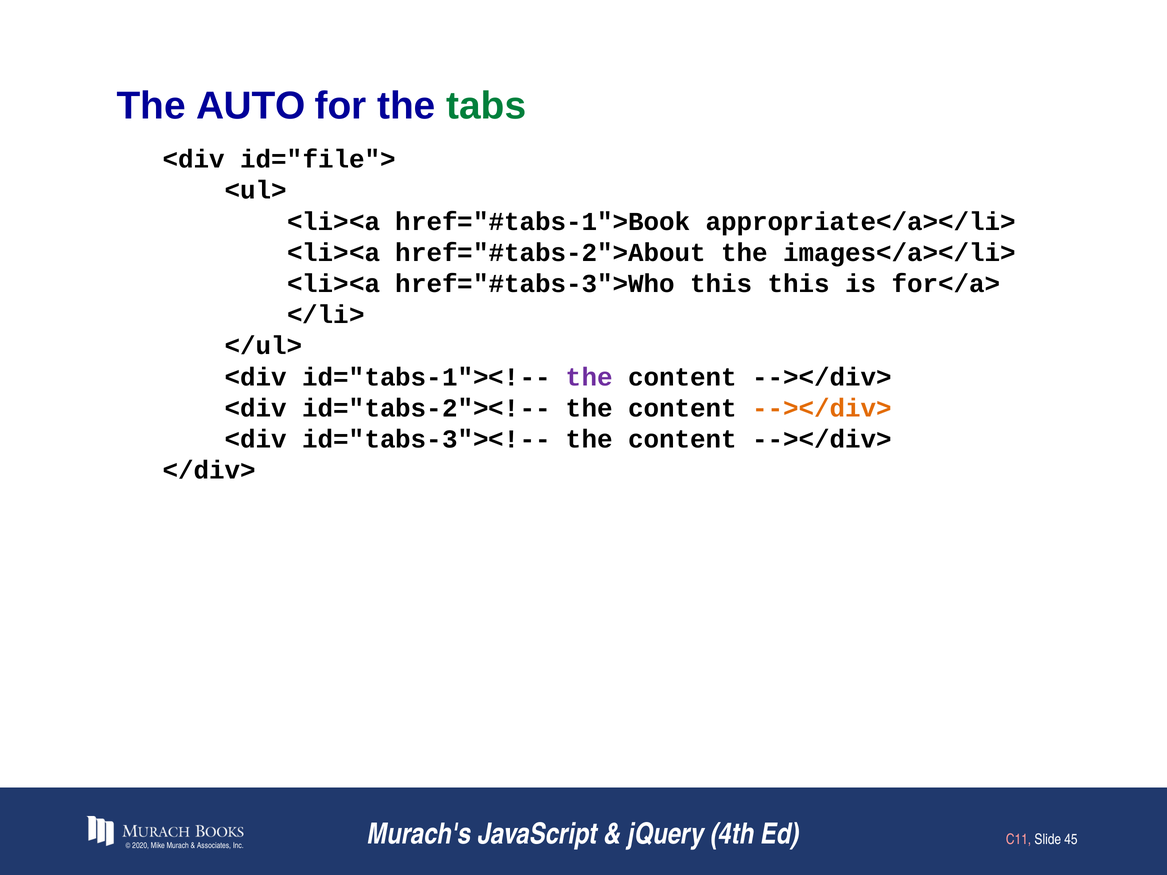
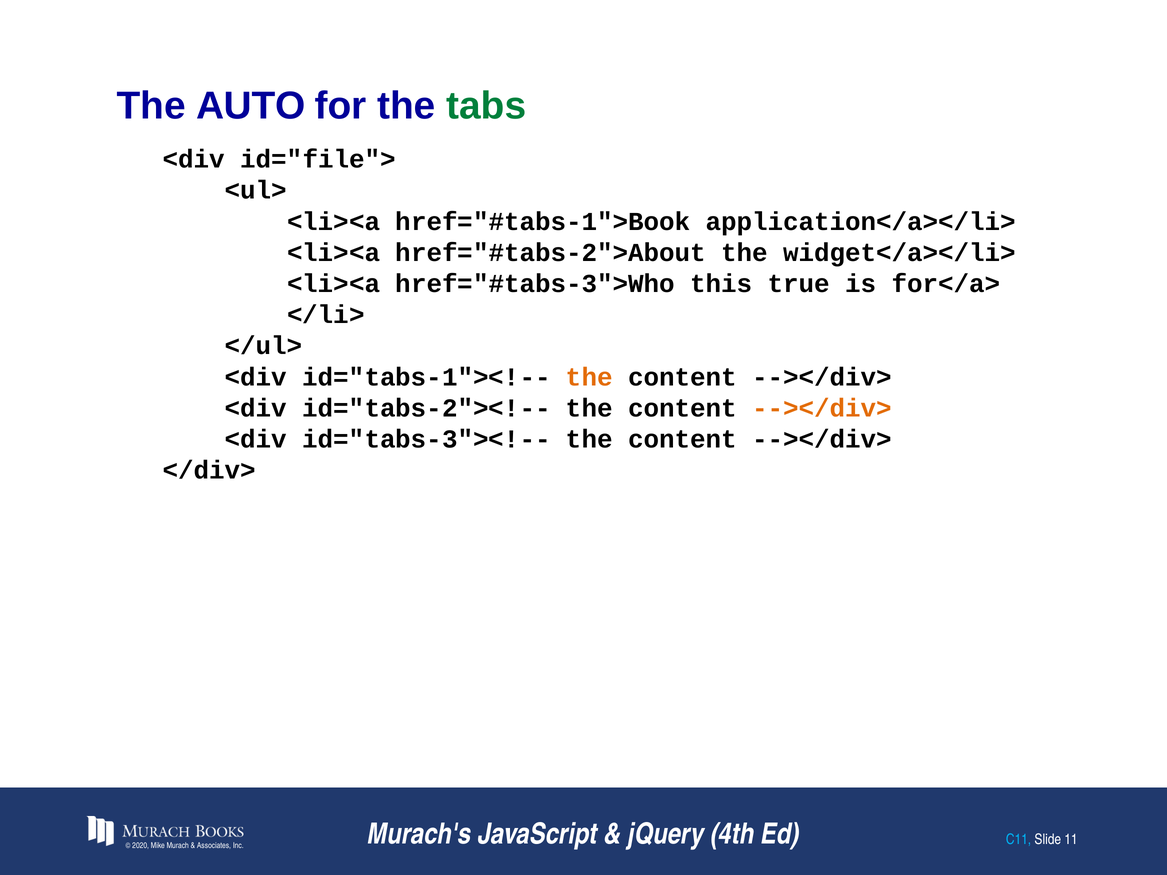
appropriate</a></li>: appropriate</a></li> -> application</a></li> (861, 222)
images</a></li>: images</a></li> -> widget</a></li> (900, 253)
this this: this -> true (799, 284)
the colour: purple -> orange (589, 377)
C11 colour: pink -> light blue (1019, 840)
45: 45 -> 11 (1071, 840)
